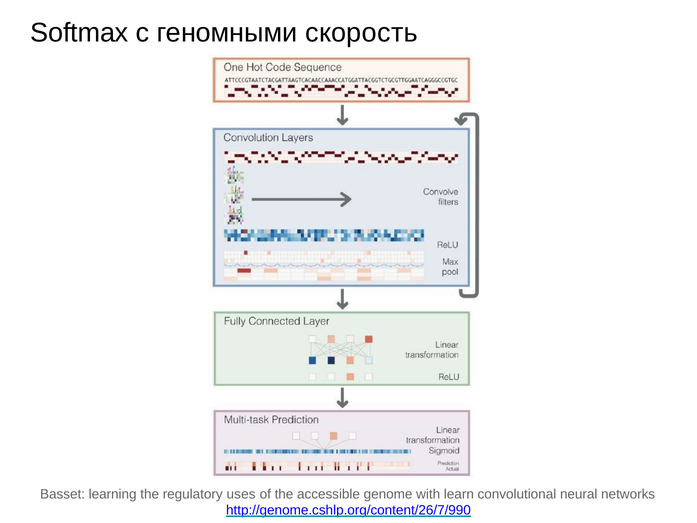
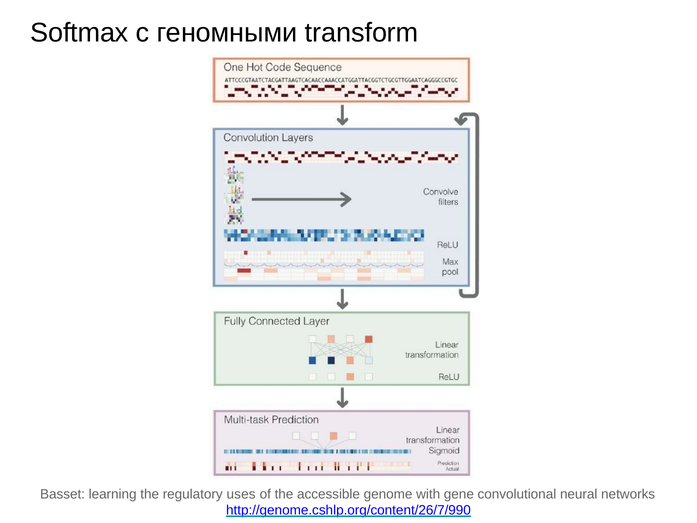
скорость: скорость -> transform (362, 33)
learn: learn -> gene (459, 494)
